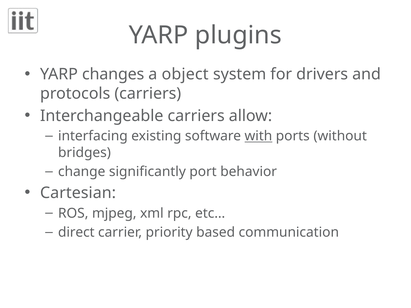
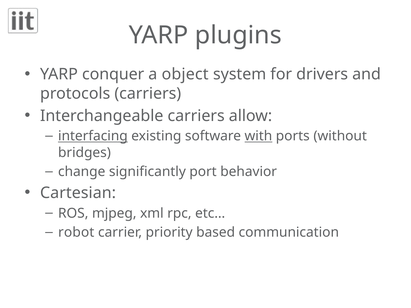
changes: changes -> conquer (113, 74)
interfacing underline: none -> present (93, 136)
direct: direct -> robot (76, 233)
